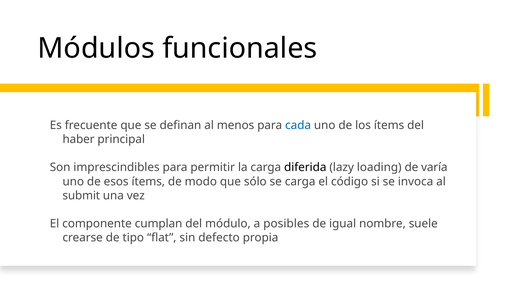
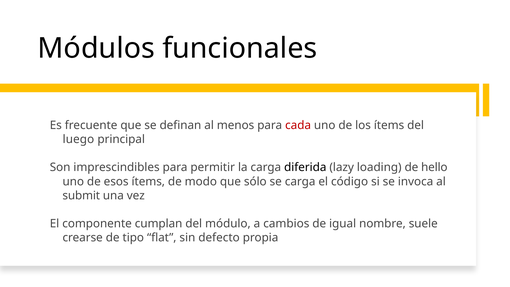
cada colour: blue -> red (298, 125)
haber: haber -> luego (78, 139)
varía: varía -> hello (434, 167)
posibles: posibles -> cambios (286, 223)
